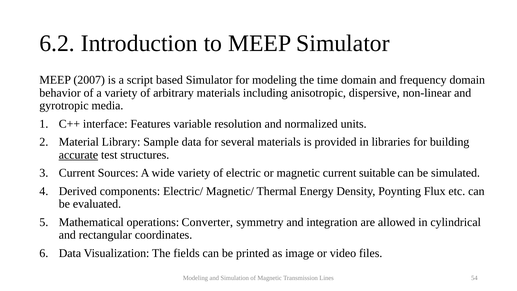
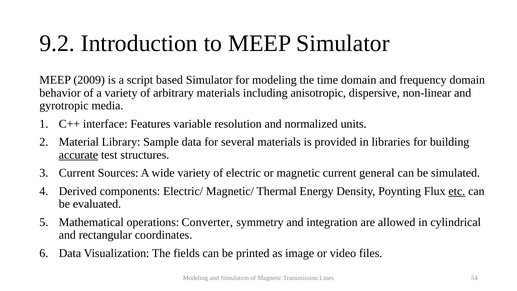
6.2: 6.2 -> 9.2 (57, 43)
2007: 2007 -> 2009 (89, 80)
suitable: suitable -> general (377, 173)
etc underline: none -> present (457, 191)
